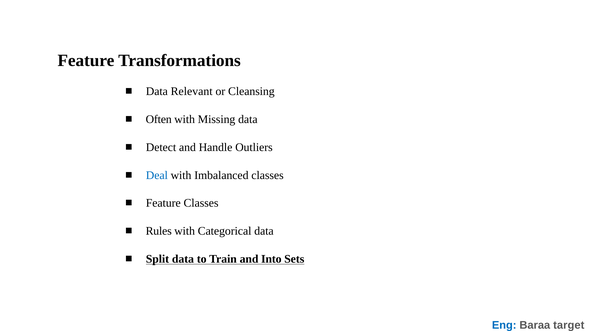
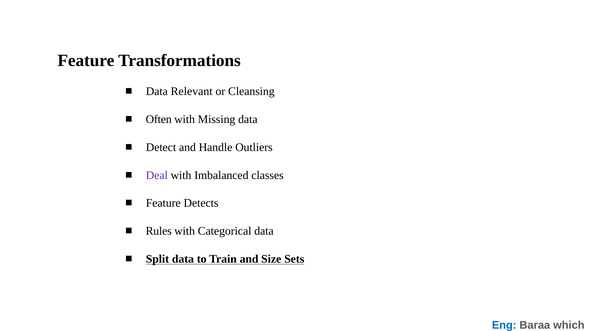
Deal colour: blue -> purple (157, 175)
Feature Classes: Classes -> Detects (201, 203)
Into: Into -> Size (271, 259)
target: target -> which (569, 325)
